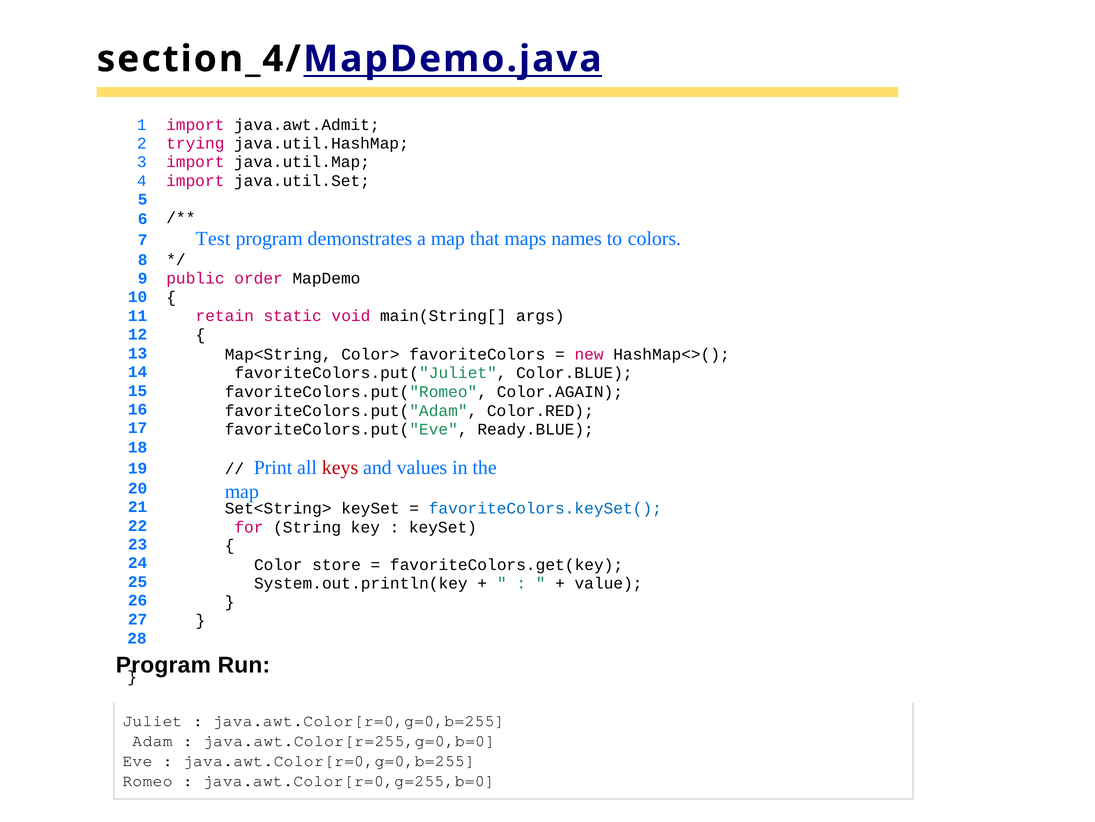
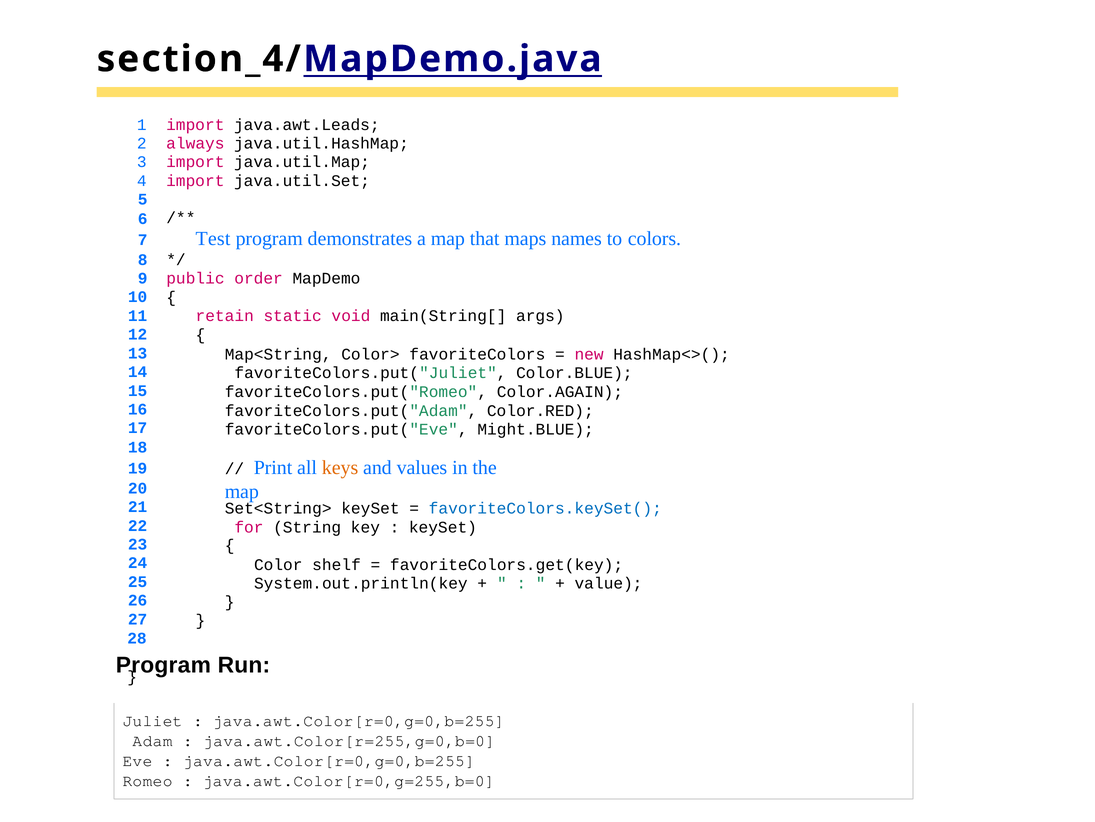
java.awt.Admit: java.awt.Admit -> java.awt.Leads (307, 125)
trying: trying -> always (195, 143)
Ready.BLUE: Ready.BLUE -> Might.BLUE (536, 429)
keys colour: red -> orange (340, 467)
store: store -> shelf (337, 564)
